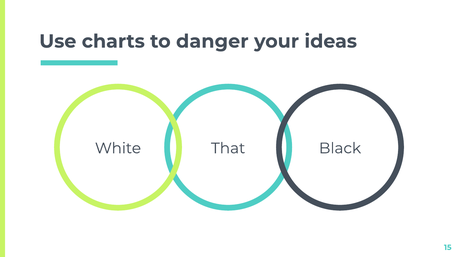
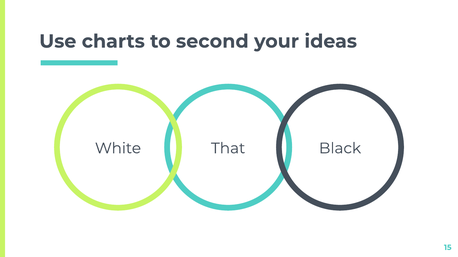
danger: danger -> second (212, 41)
